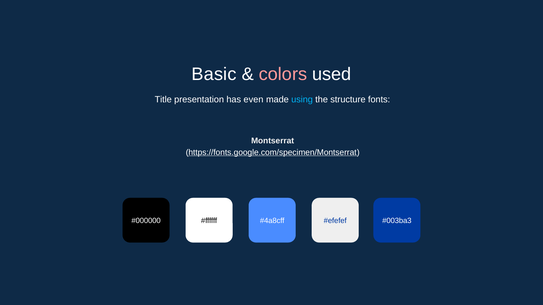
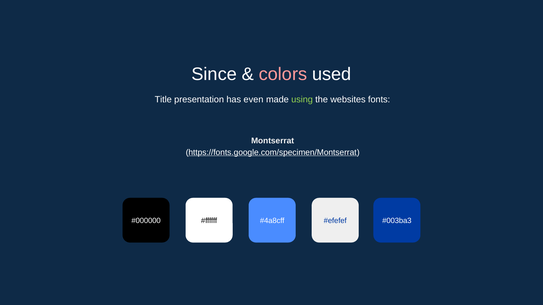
Basic: Basic -> Since (214, 74)
using colour: light blue -> light green (302, 100)
structure: structure -> websites (348, 100)
